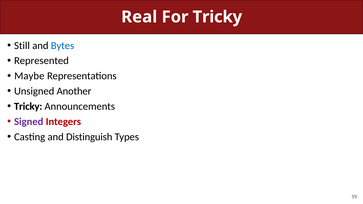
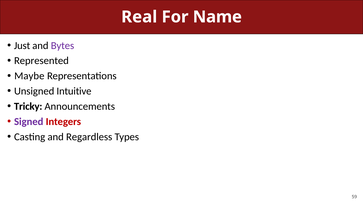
For Tricky: Tricky -> Name (217, 17)
Still: Still -> Just (22, 46)
Bytes colour: blue -> purple (62, 46)
Another: Another -> Intuitive (74, 91)
Distinguish: Distinguish -> Regardless (89, 137)
